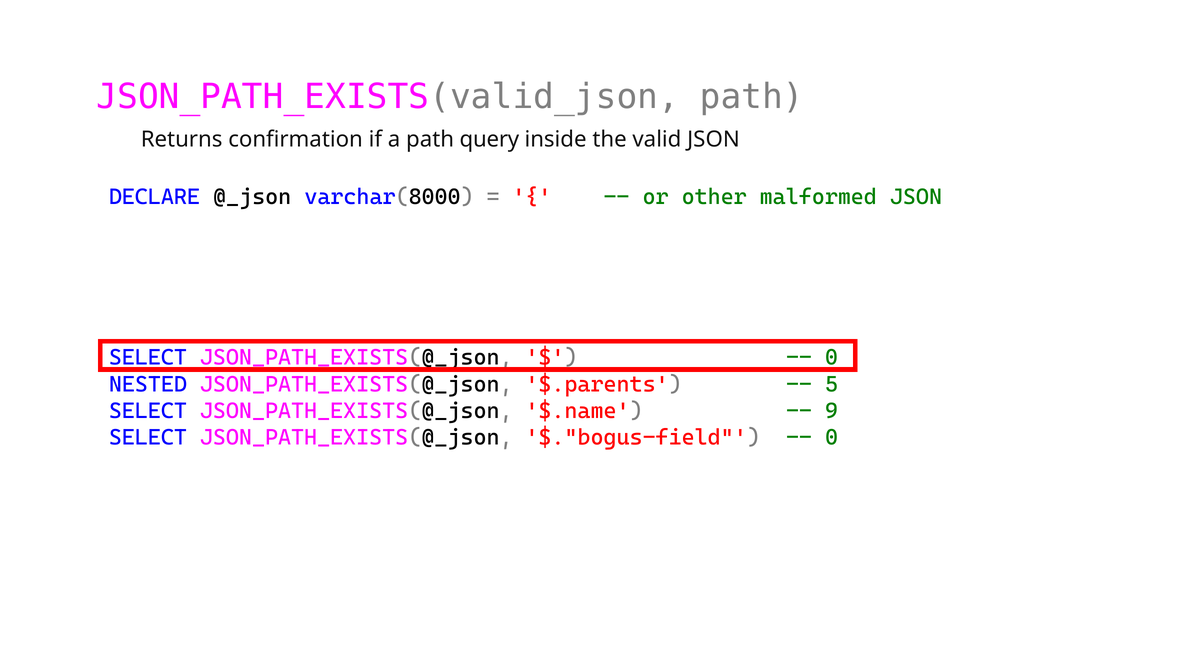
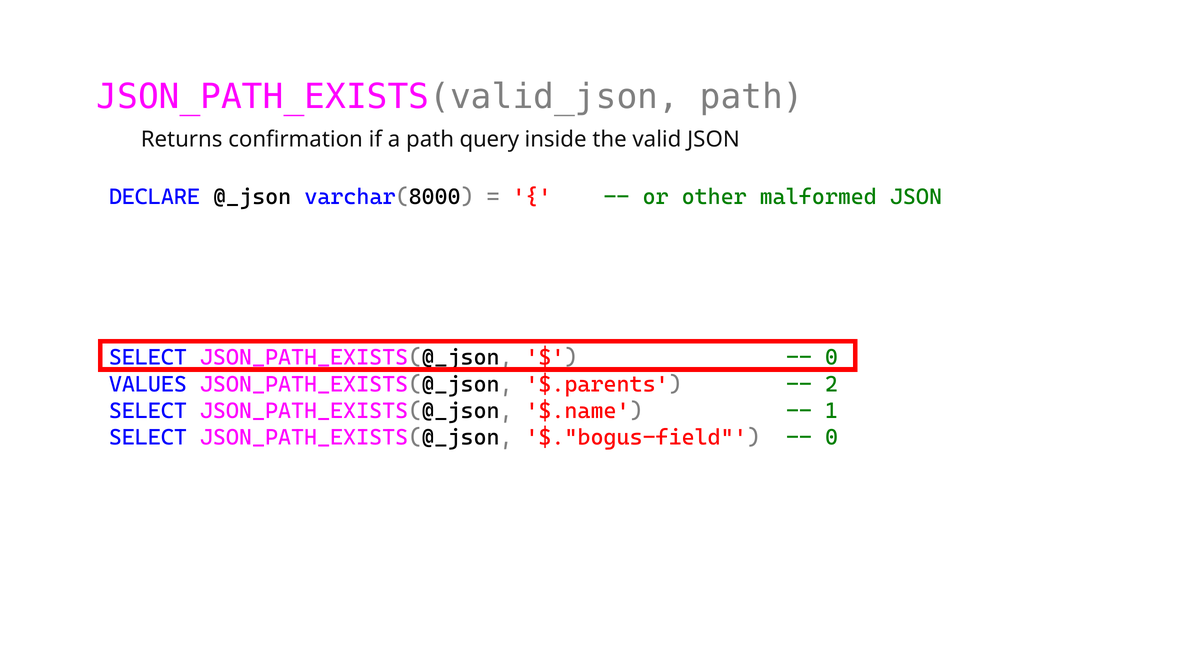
NESTED: NESTED -> VALUES (148, 384)
5: 5 -> 2 (831, 384)
9: 9 -> 1 (831, 411)
